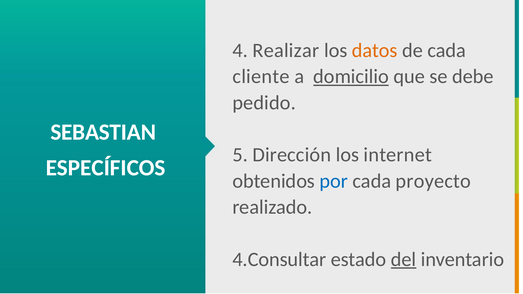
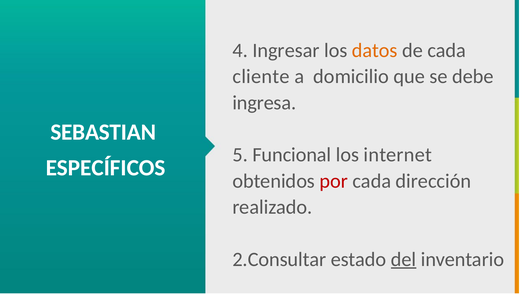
Realizar: Realizar -> Ingresar (286, 50)
domicilio underline: present -> none (351, 77)
pedido: pedido -> ingresa (264, 103)
Dirección: Dirección -> Funcional (292, 155)
por colour: blue -> red (334, 181)
proyecto: proyecto -> dirección (433, 181)
4.Consultar: 4.Consultar -> 2.Consultar (279, 259)
